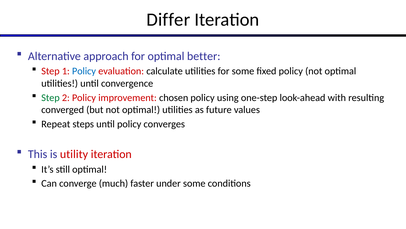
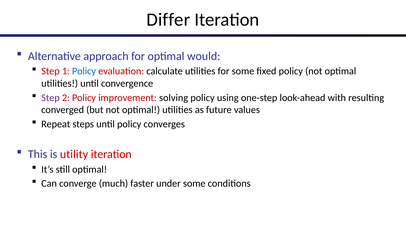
better: better -> would (204, 56)
Step colour: green -> purple (50, 97)
chosen: chosen -> solving (174, 97)
